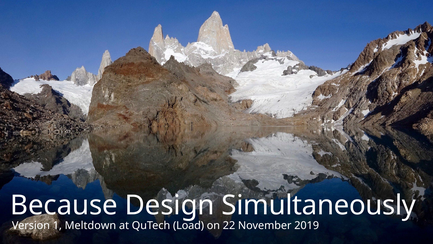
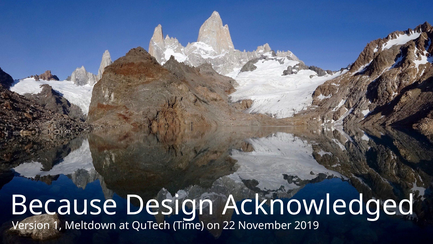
Simultaneously: Simultaneously -> Acknowledged (318, 205)
Load: Load -> Time (189, 225)
